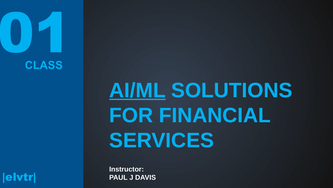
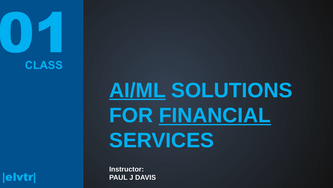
FINANCIAL underline: none -> present (215, 115)
